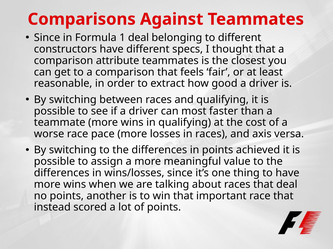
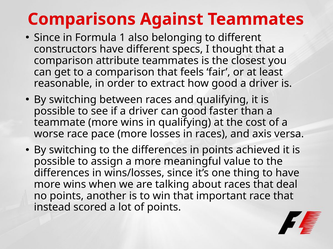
1 deal: deal -> also (138, 38)
can most: most -> good (194, 111)
